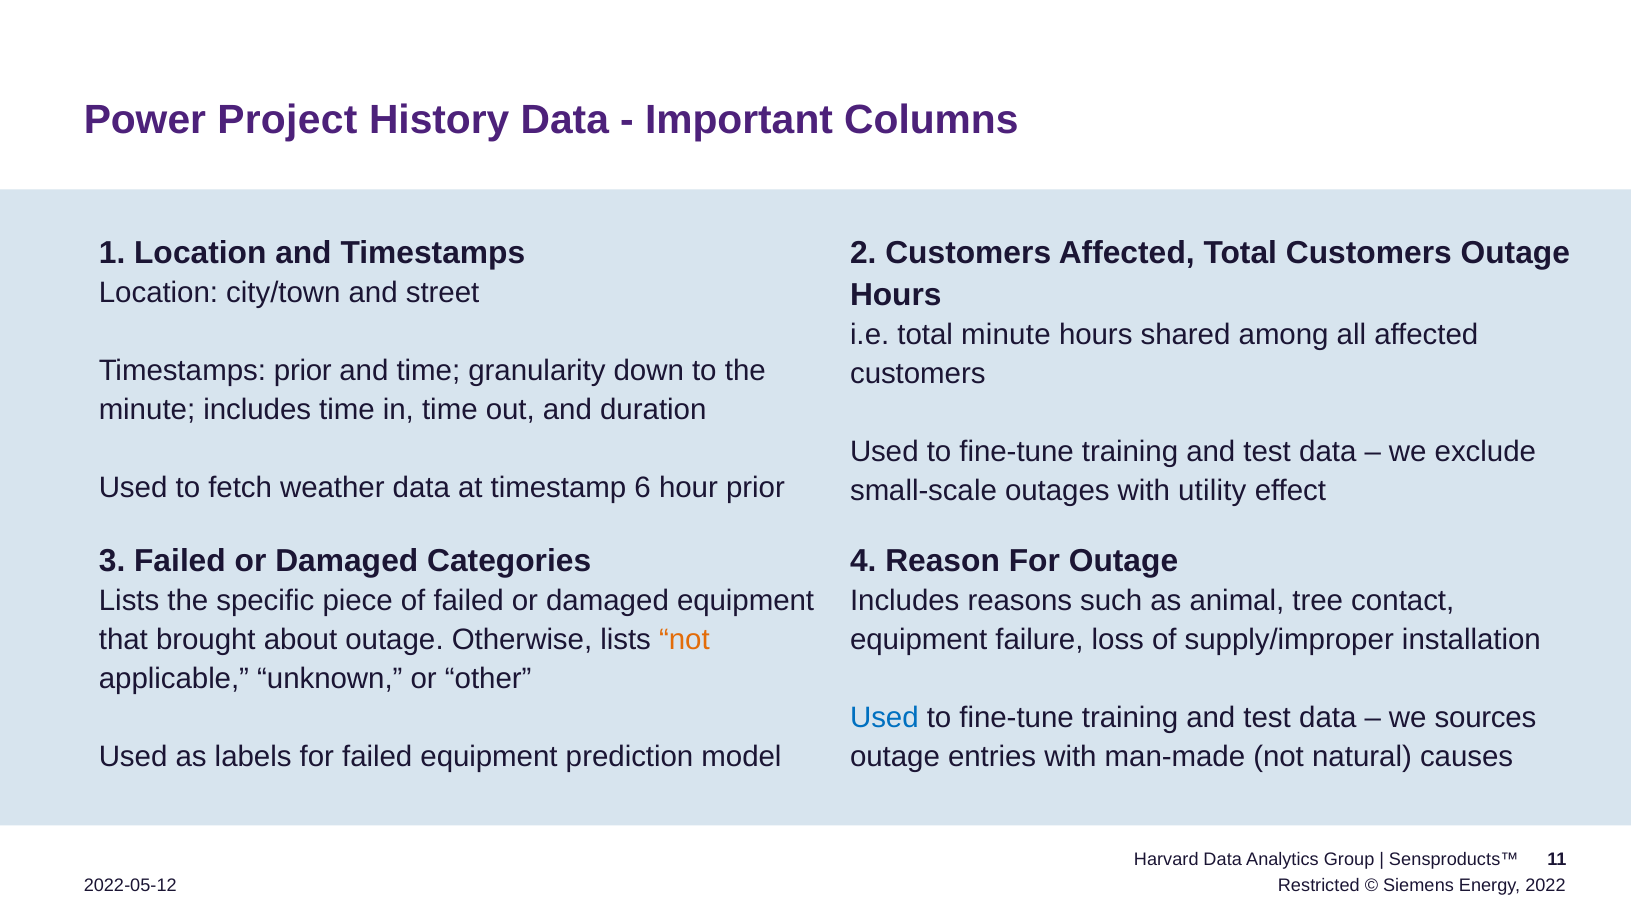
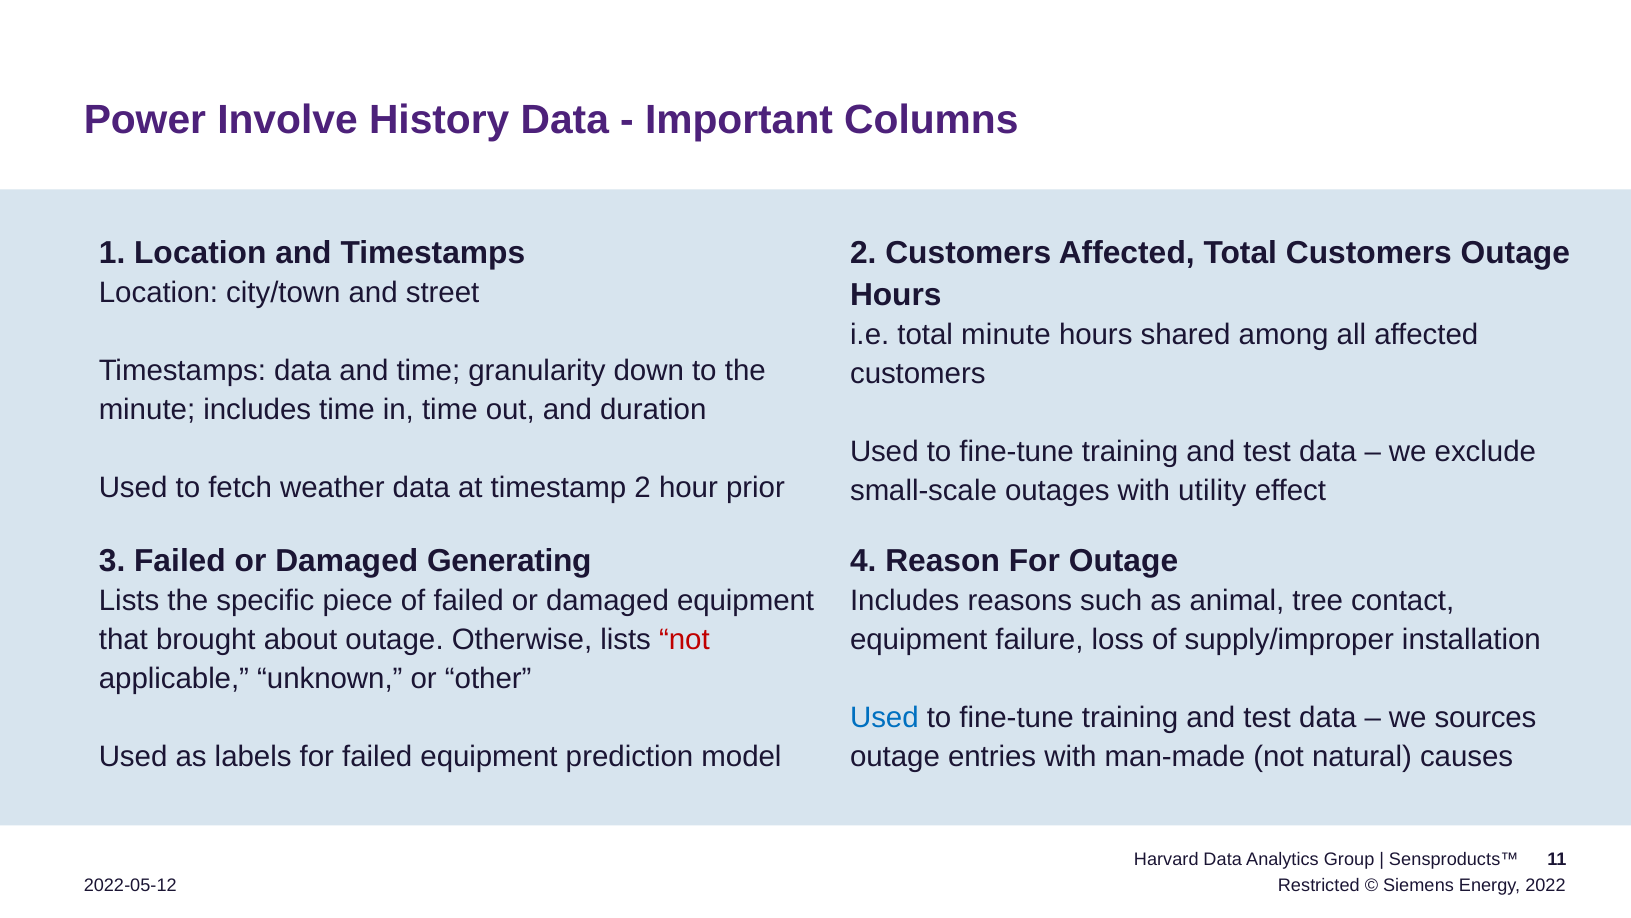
Project: Project -> Involve (287, 120)
Timestamps prior: prior -> data (303, 371)
timestamp 6: 6 -> 2 (643, 488)
Categories: Categories -> Generating (509, 561)
not colour: orange -> red (684, 640)
